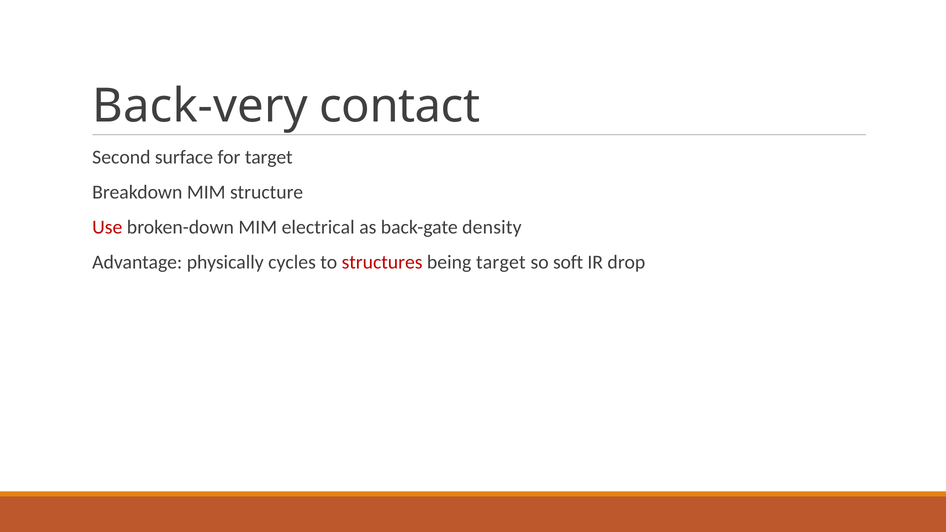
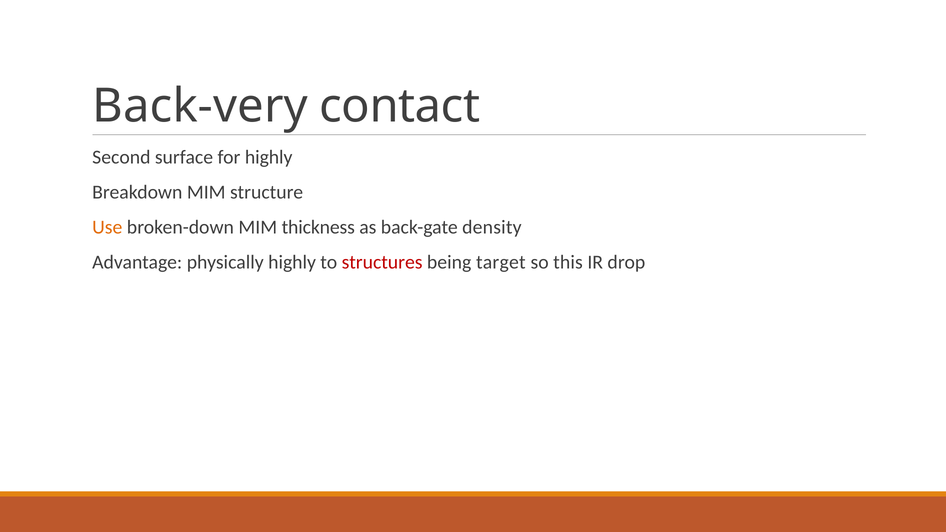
for target: target -> highly (269, 157)
Use colour: red -> orange (107, 227)
electrical: electrical -> thickness (318, 227)
physically cycles: cycles -> highly (292, 263)
soft: soft -> this (568, 263)
